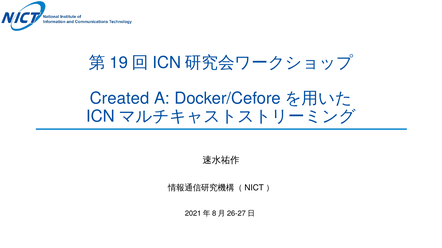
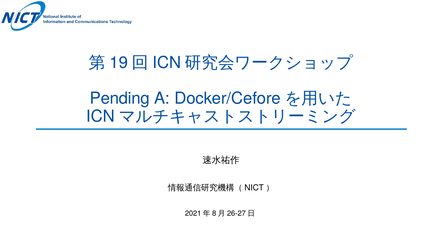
Created: Created -> Pending (120, 99)
